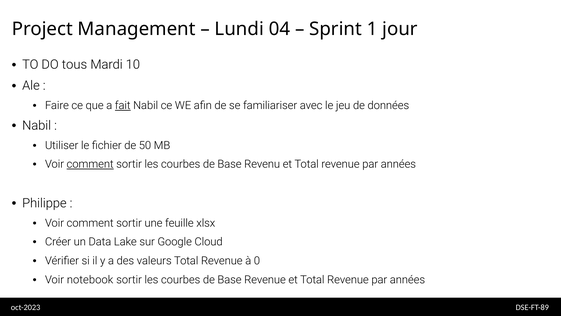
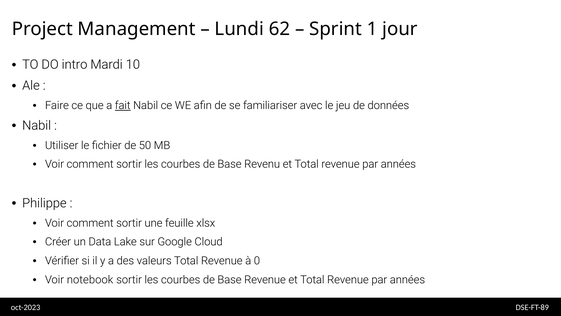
04: 04 -> 62 (279, 29)
tous: tous -> intro (75, 65)
comment underline: present -> none (90, 164)
